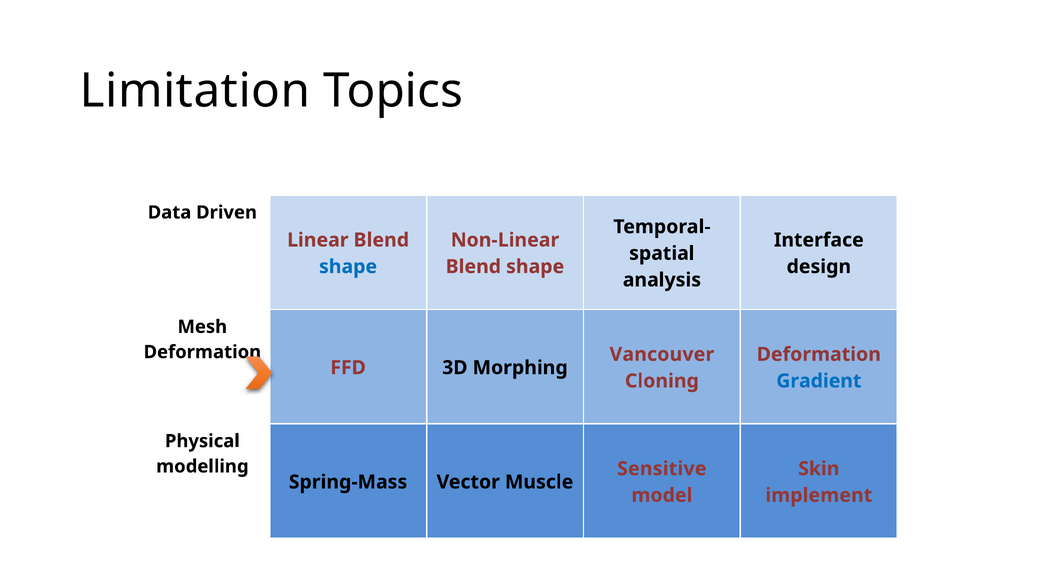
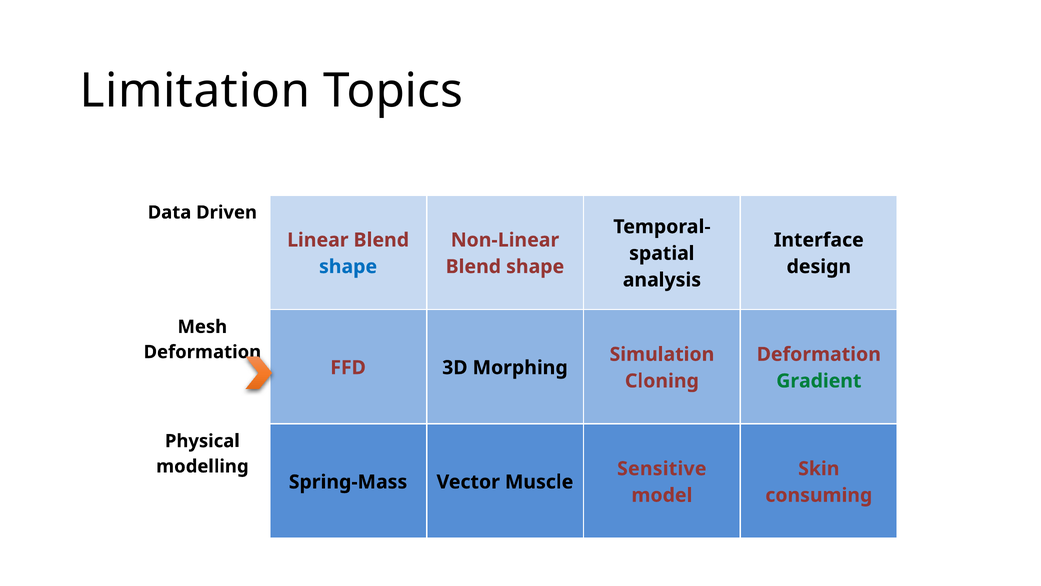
Vancouver: Vancouver -> Simulation (662, 354)
Gradient colour: blue -> green (819, 381)
implement: implement -> consuming (819, 495)
